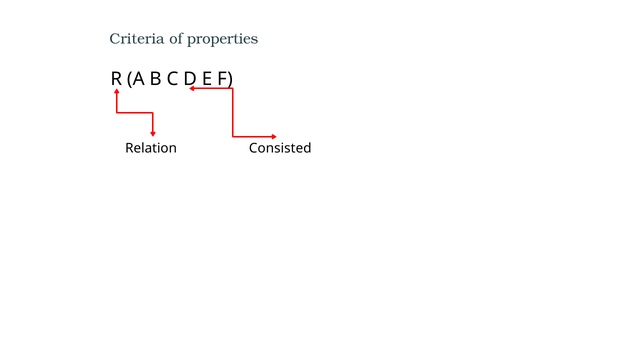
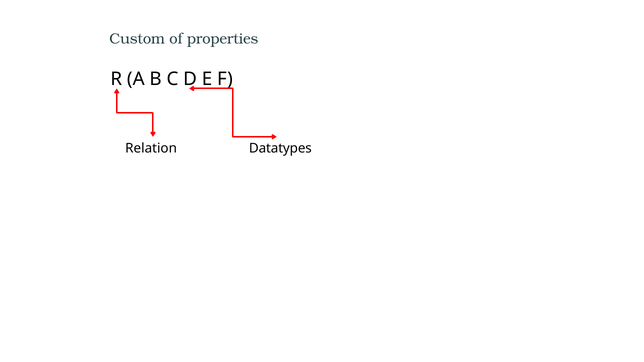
Criteria: Criteria -> Custom (137, 39)
Consisted: Consisted -> Datatypes (280, 148)
